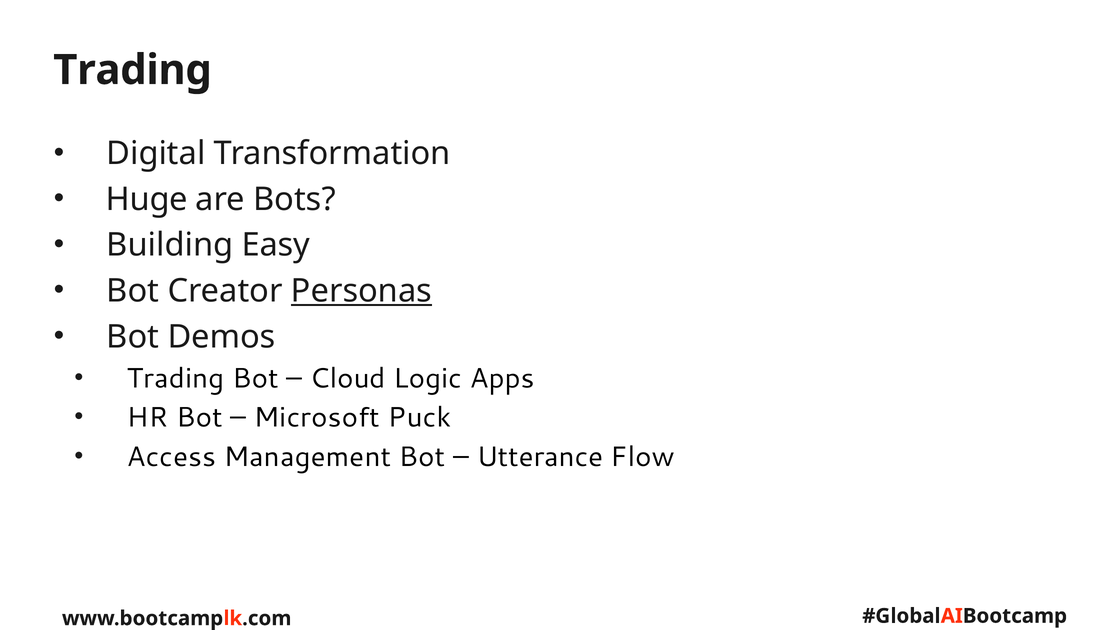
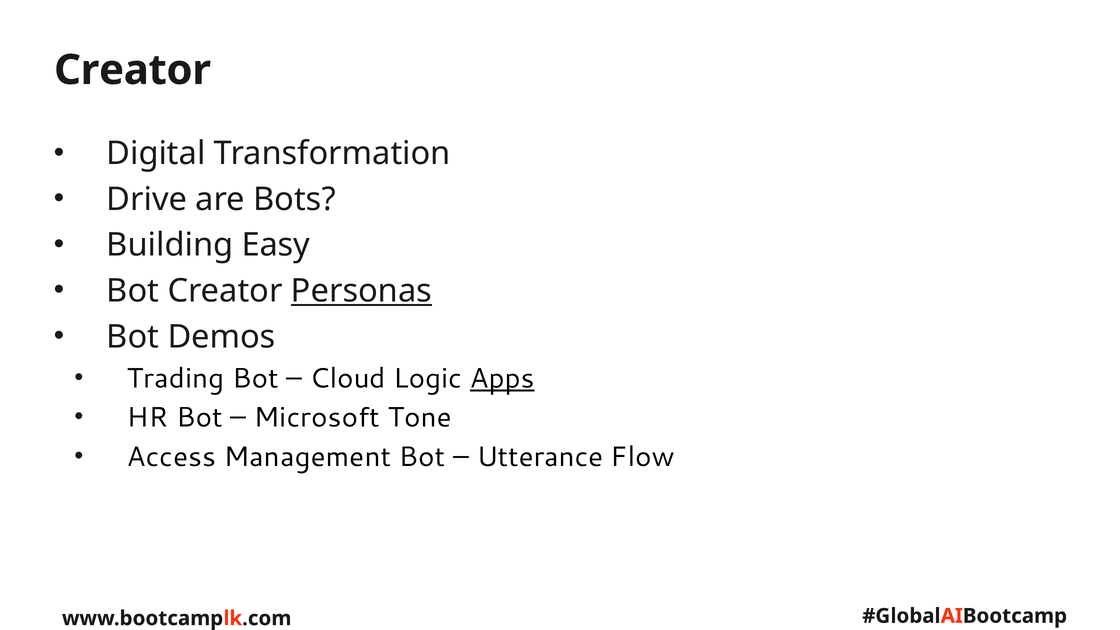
Trading: Trading -> Creator (133, 70)
Huge: Huge -> Drive (147, 199)
Apps underline: none -> present (502, 378)
Puck: Puck -> Tone (420, 418)
